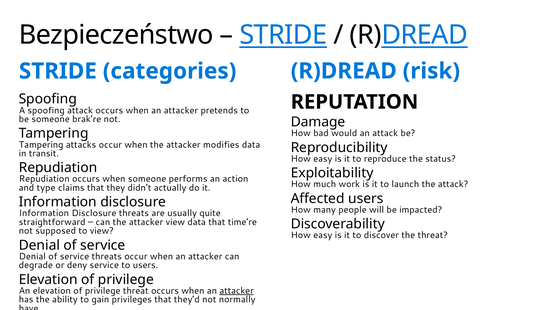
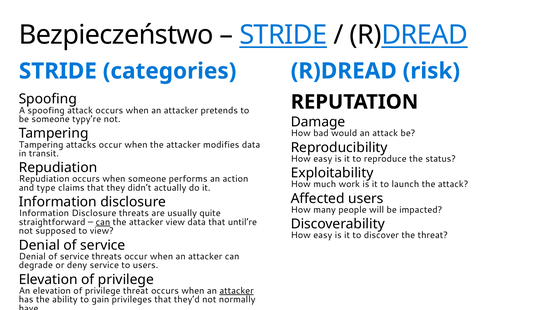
brak’re: brak’re -> typy’re (87, 119)
can underline: none -> present (103, 222)
time’re: time’re -> until’re (242, 222)
